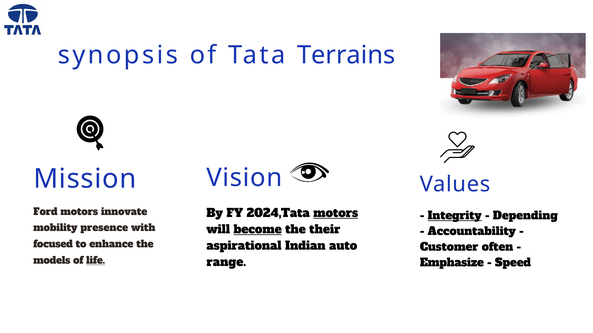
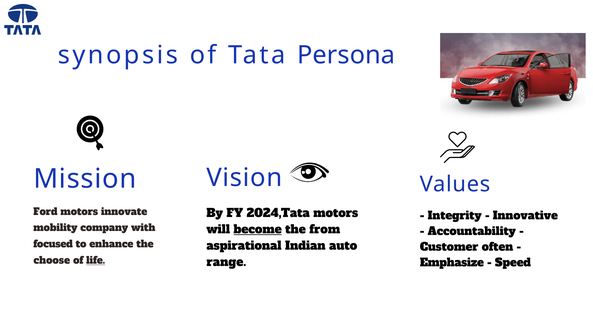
Terrains: Terrains -> Persona (346, 55)
motors underline: present -> none (336, 214)
Integrity underline: present -> none (455, 216)
Depending: Depending -> Innovative (525, 216)
presence: presence -> company (104, 228)
their: their -> from (325, 230)
models: models -> choose (52, 261)
